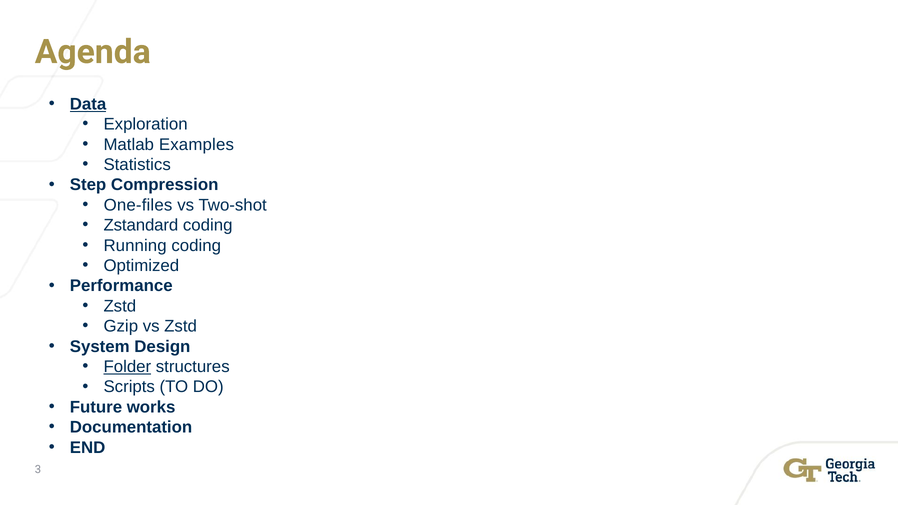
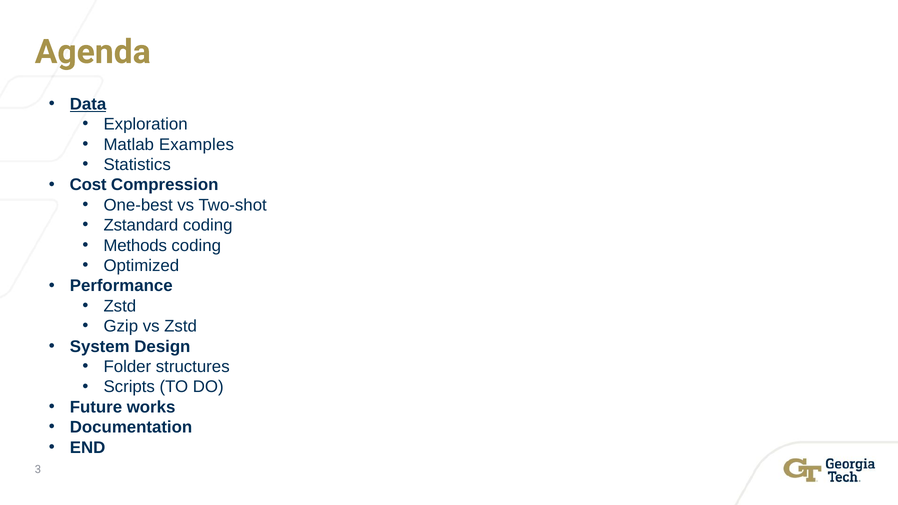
Step: Step -> Cost (88, 185)
One-files: One-files -> One-best (138, 205)
Running: Running -> Methods (135, 246)
Folder underline: present -> none (127, 367)
